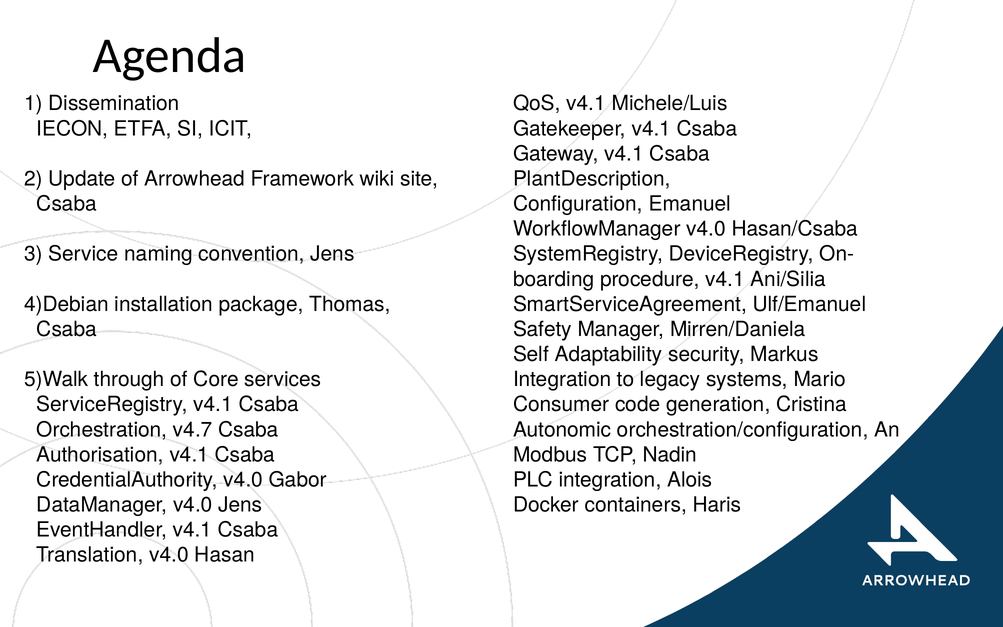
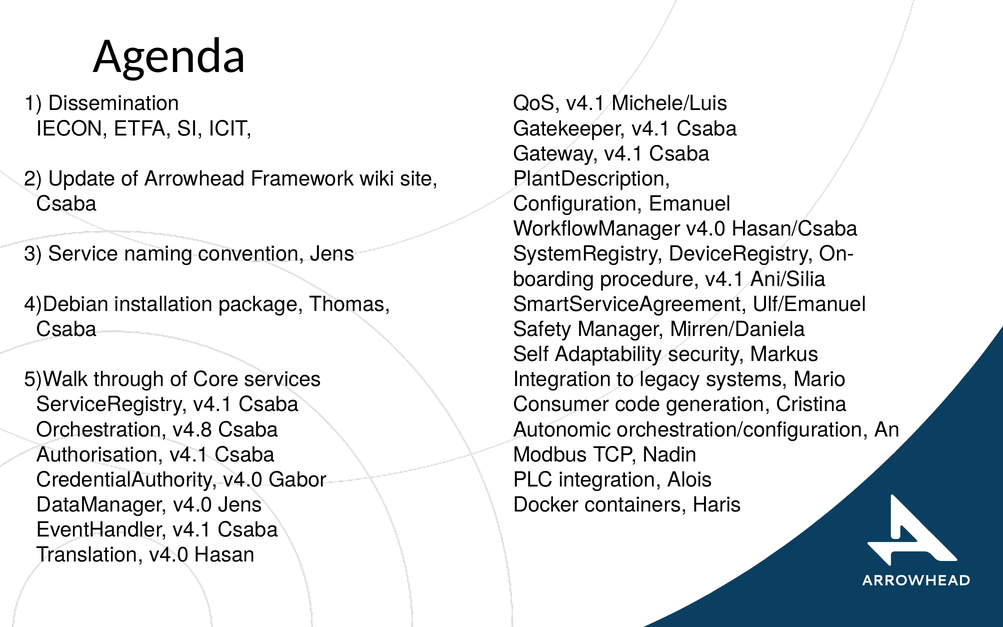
v4.7: v4.7 -> v4.8 (193, 430)
